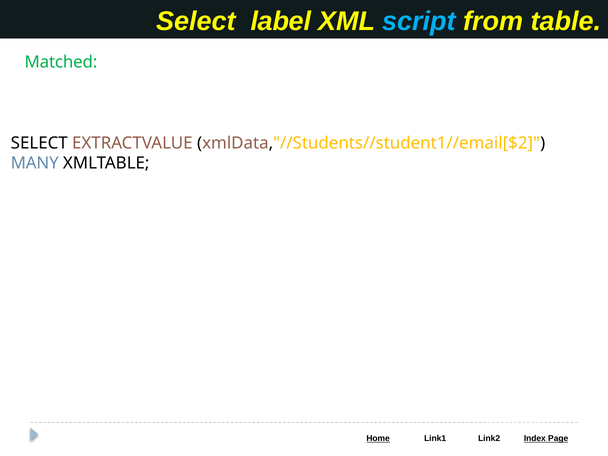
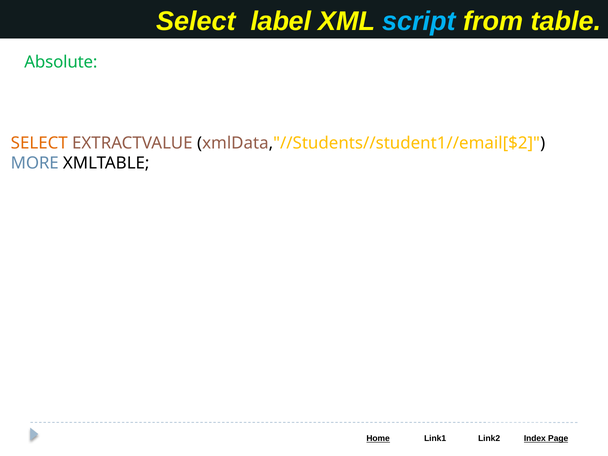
Matched: Matched -> Absolute (61, 62)
SELECT colour: black -> orange (39, 143)
MANY: MANY -> MORE (35, 163)
